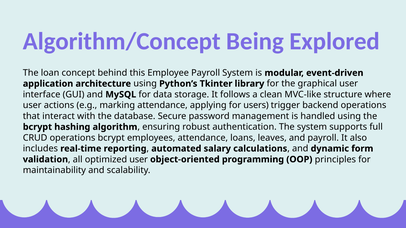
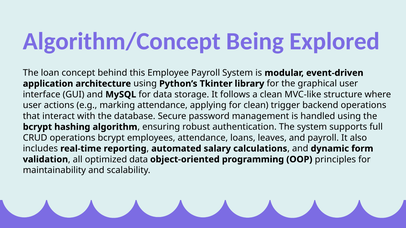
for users: users -> clean (256, 105)
optimized user: user -> data (139, 160)
